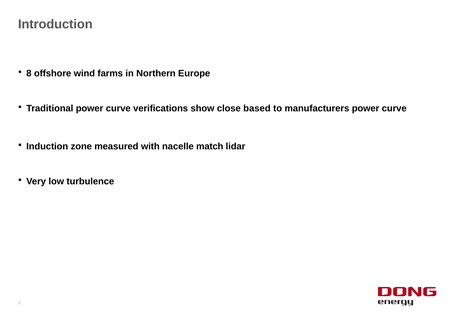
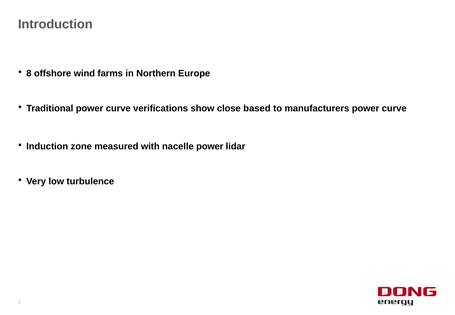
nacelle match: match -> power (210, 147)
